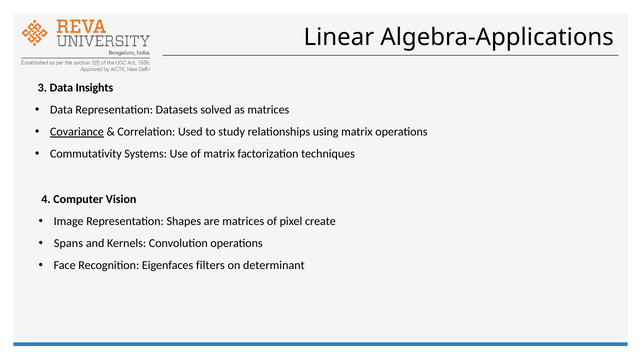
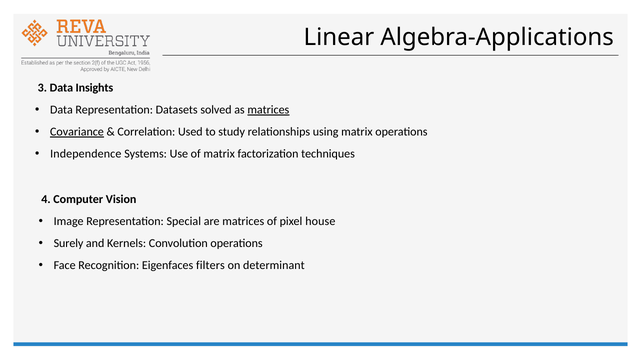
matrices underline: none -> present (268, 110)
Commutativity: Commutativity -> Independence (86, 154)
Shapes: Shapes -> Special (184, 221)
create: create -> house (320, 221)
Spans: Spans -> Surely (69, 243)
